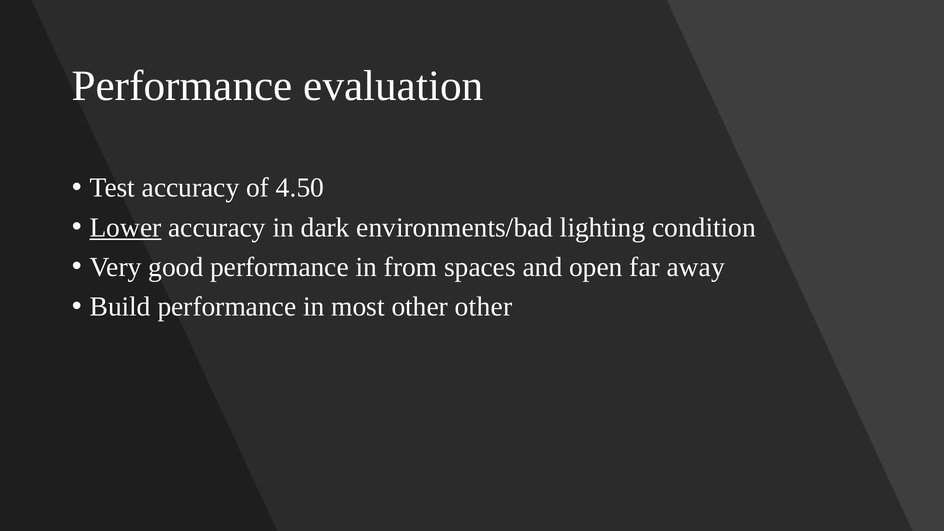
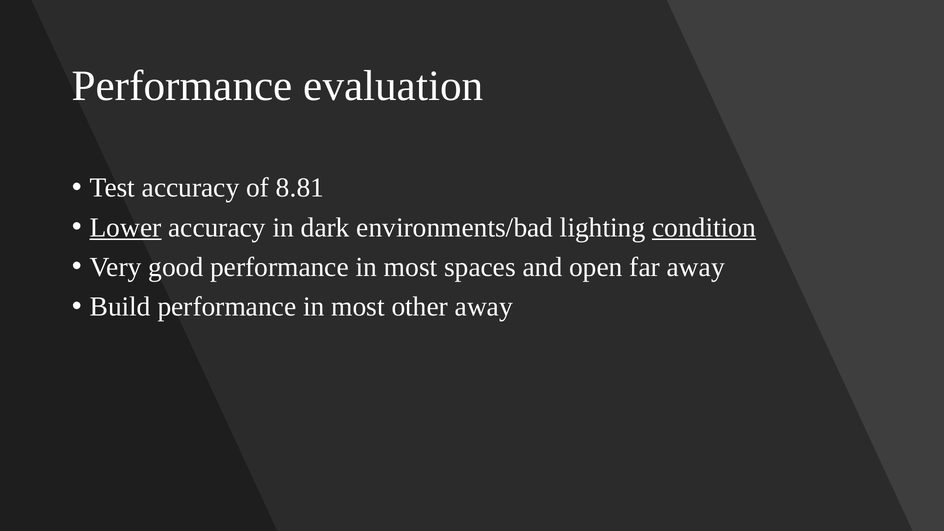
4.50: 4.50 -> 8.81 (300, 188)
condition underline: none -> present (704, 227)
good performance in from: from -> most (411, 267)
other other: other -> away (484, 306)
